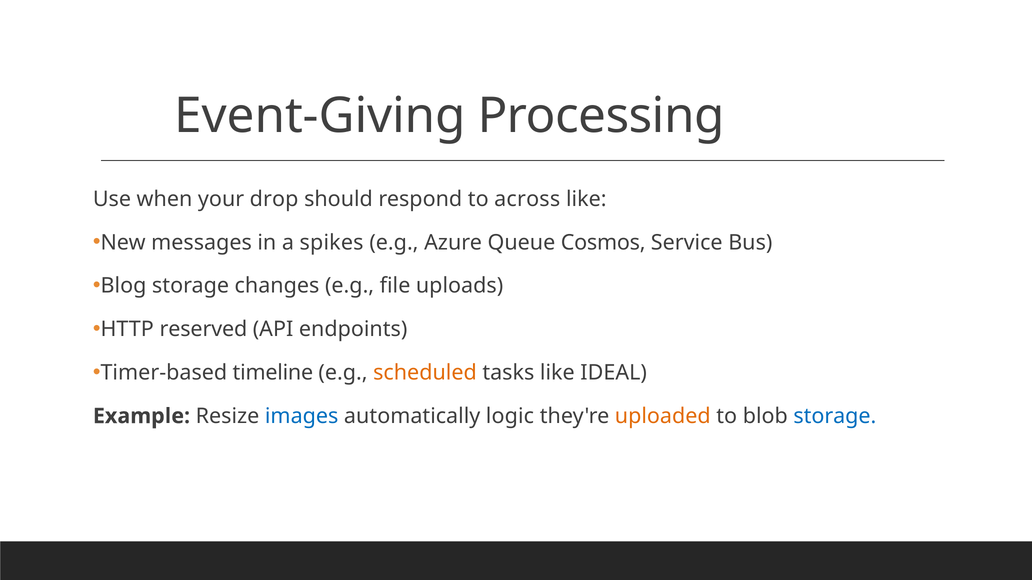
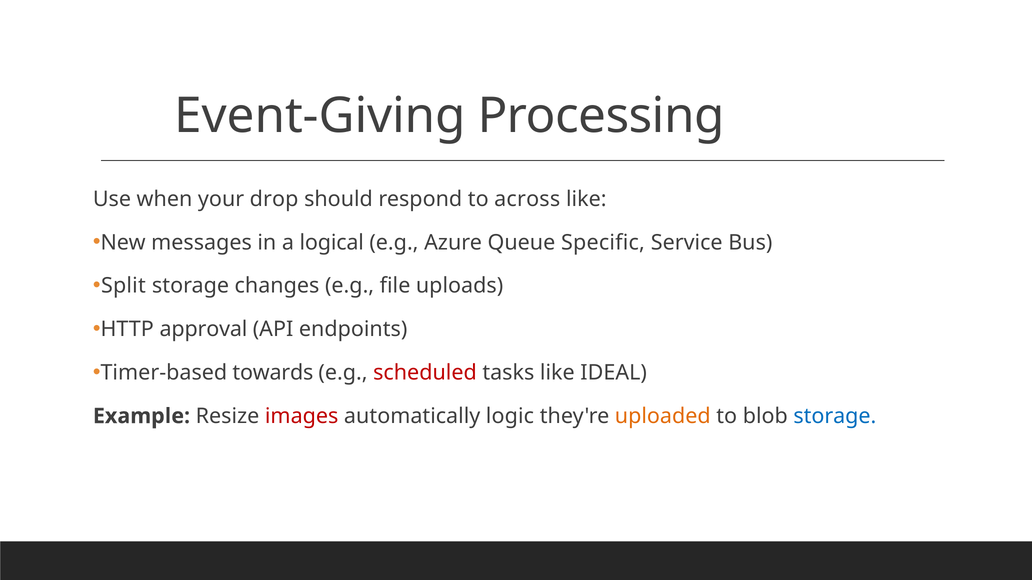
spikes: spikes -> logical (332, 243)
Cosmos: Cosmos -> Specific (603, 243)
Blog: Blog -> Split (123, 286)
reserved: reserved -> approval (203, 330)
timeline: timeline -> towards (273, 373)
scheduled colour: orange -> red (425, 373)
images colour: blue -> red (302, 416)
